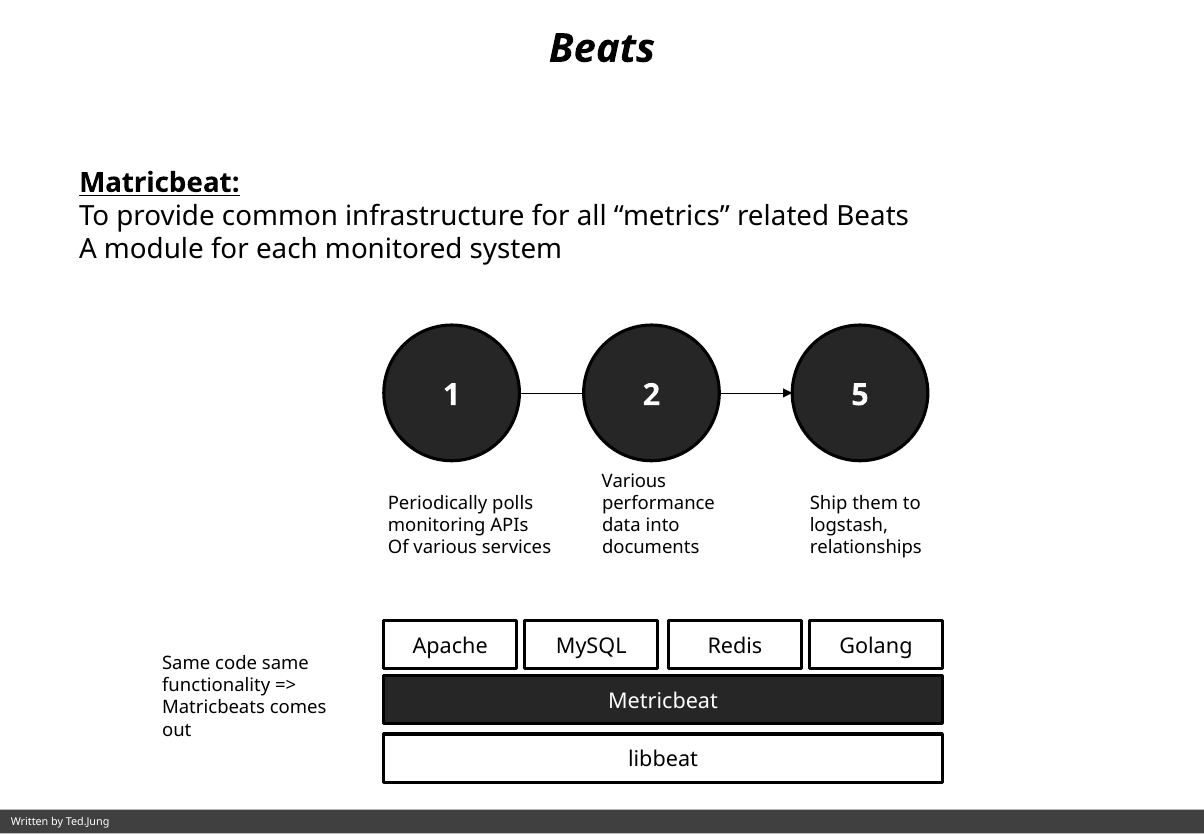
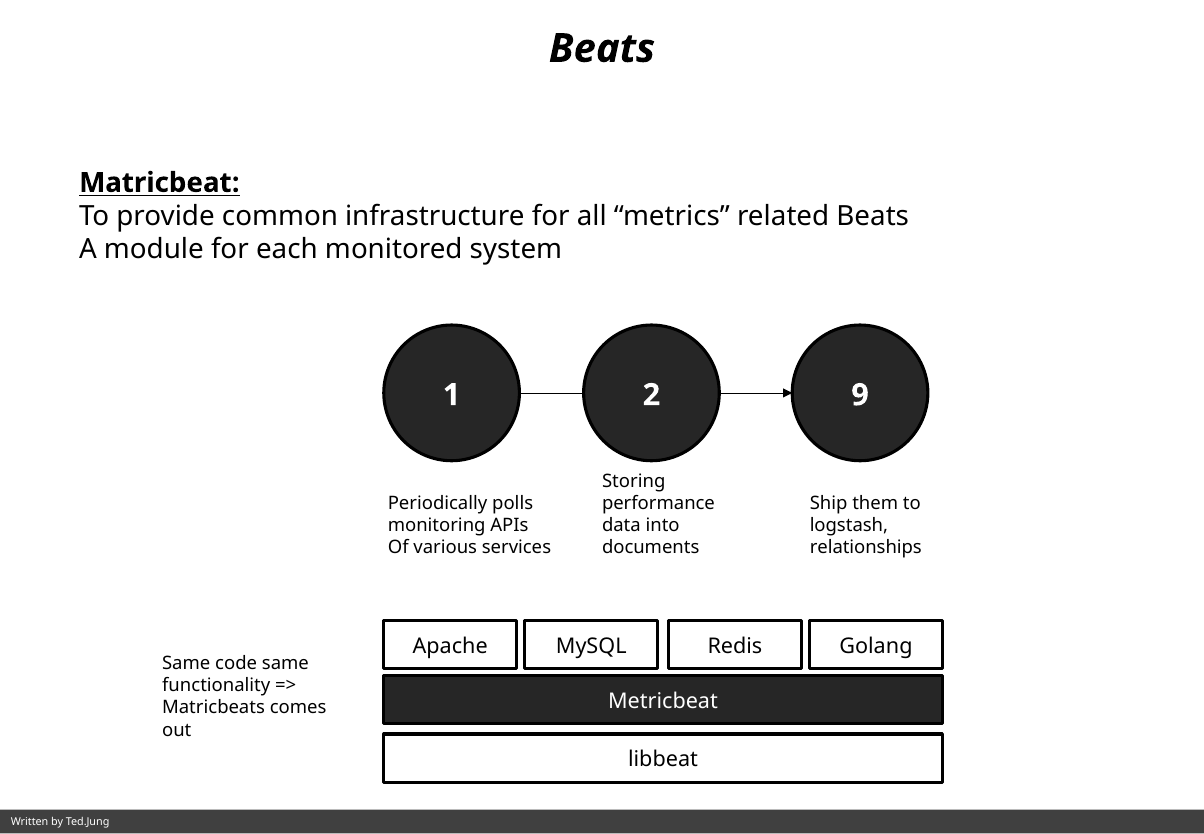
5: 5 -> 9 (860, 395)
Various: Various -> Storing (634, 481)
